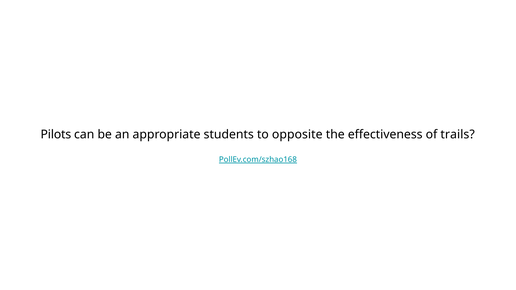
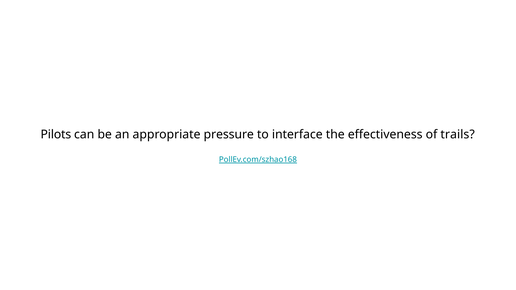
students: students -> pressure (229, 135)
opposite: opposite -> interface (297, 135)
